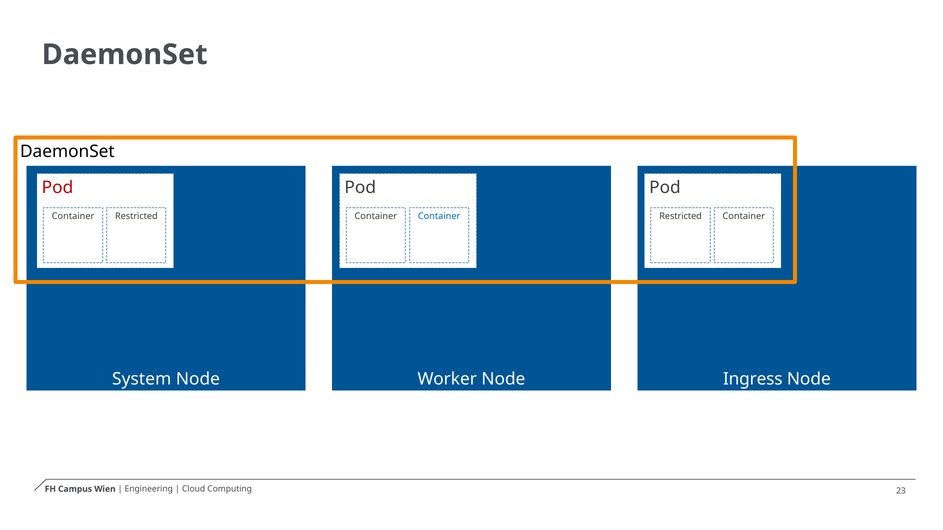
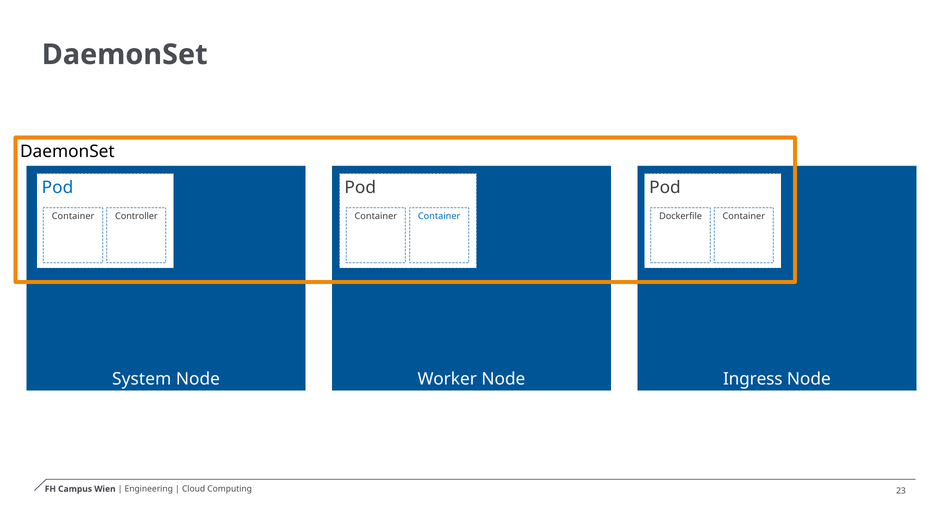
Pod colour: red -> blue (57, 188)
Container Restricted: Restricted -> Controller (136, 216)
Restricted: Restricted -> Dockerfile (681, 216)
